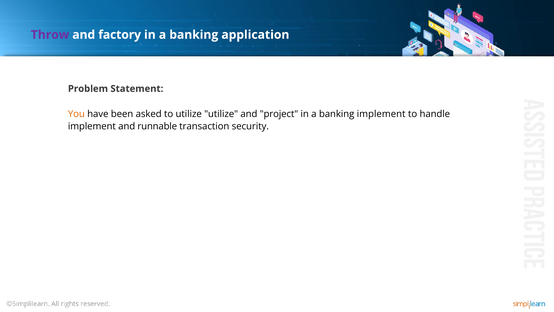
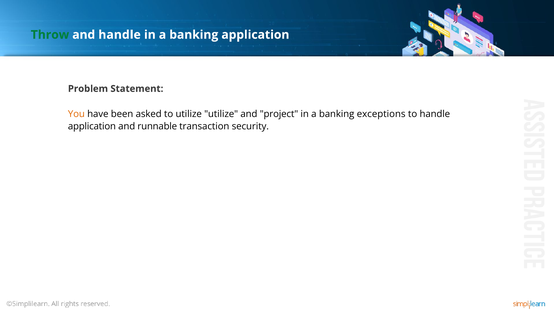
Throw colour: purple -> green (50, 35)
and factory: factory -> handle (120, 35)
banking implement: implement -> exceptions (381, 114)
implement: implement -> application (92, 126)
